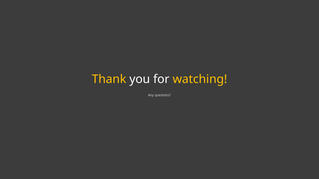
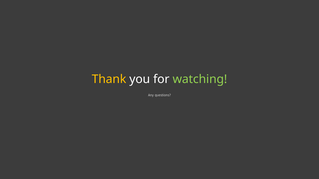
watching colour: yellow -> light green (200, 79)
